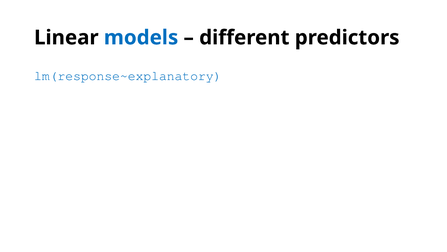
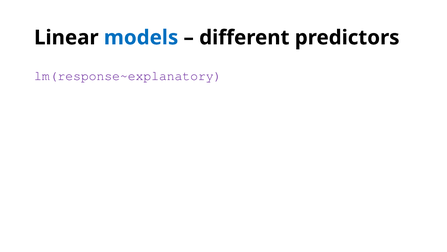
lm(response~explanatory colour: blue -> purple (128, 76)
